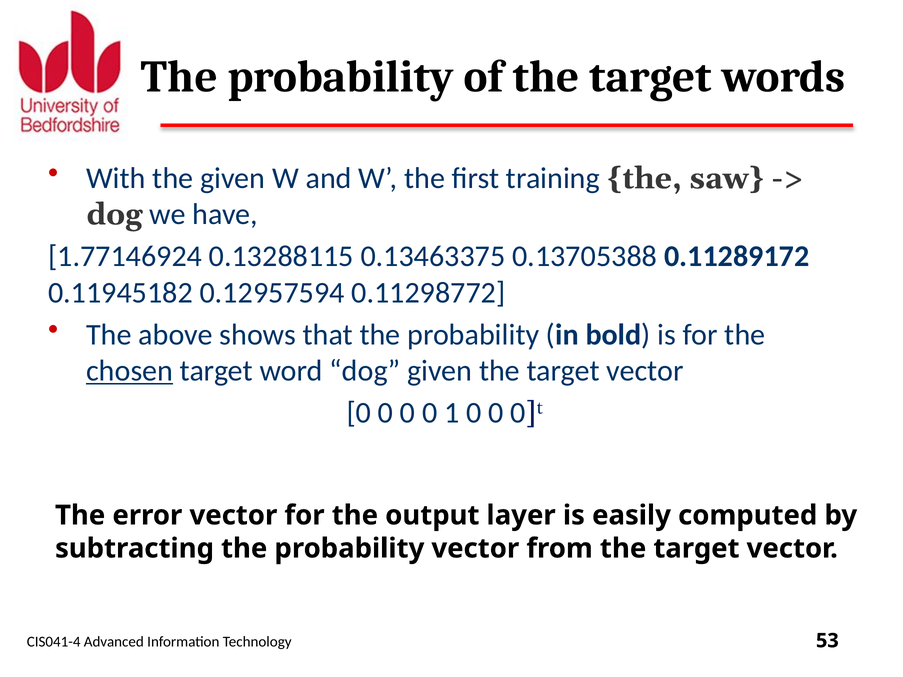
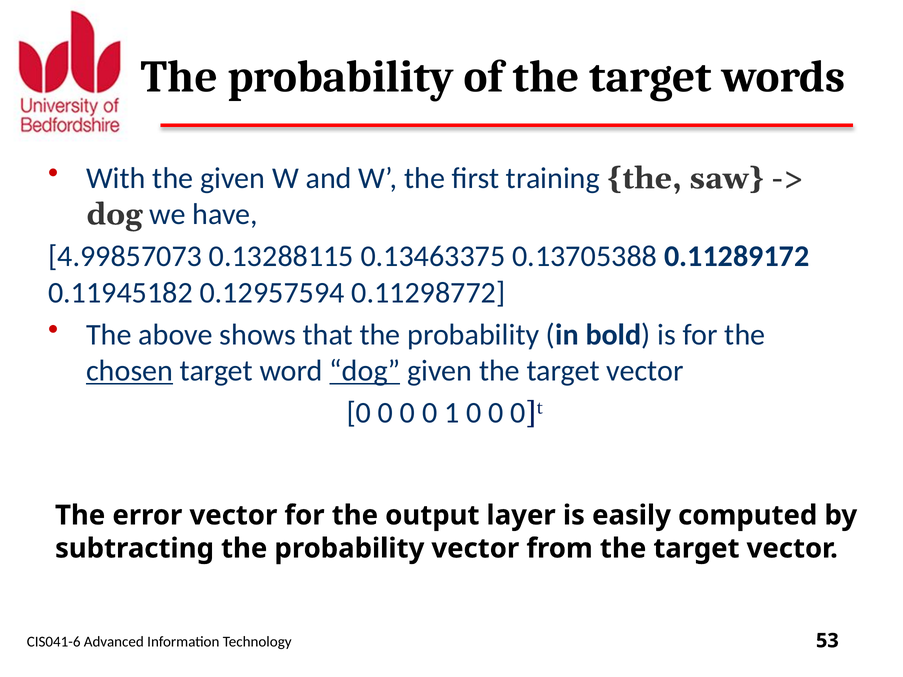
1.77146924: 1.77146924 -> 4.99857073 (125, 257)
dog underline: none -> present (365, 371)
CIS041-4: CIS041-4 -> CIS041-6 (54, 642)
